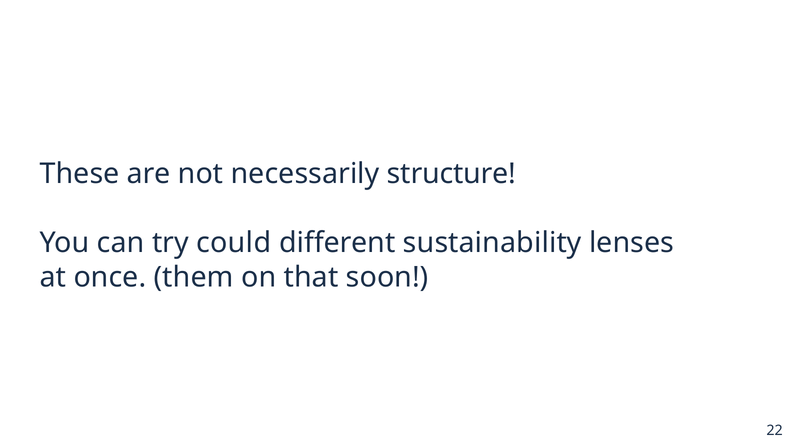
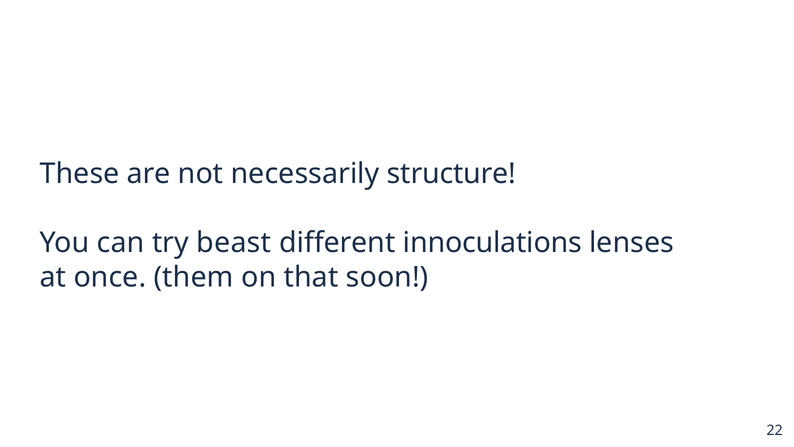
could: could -> beast (234, 242)
sustainability: sustainability -> innoculations (492, 242)
